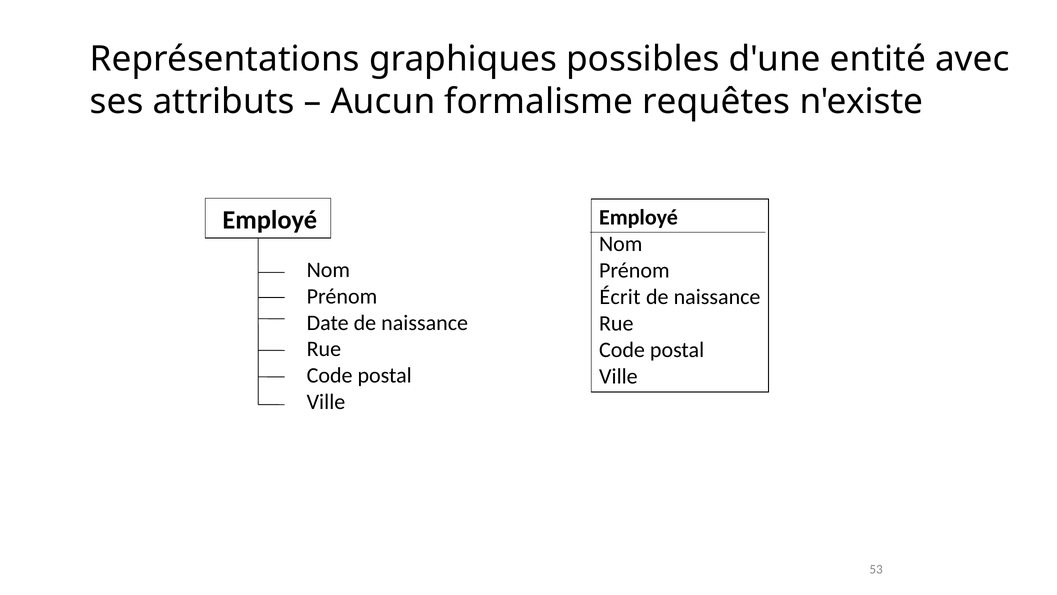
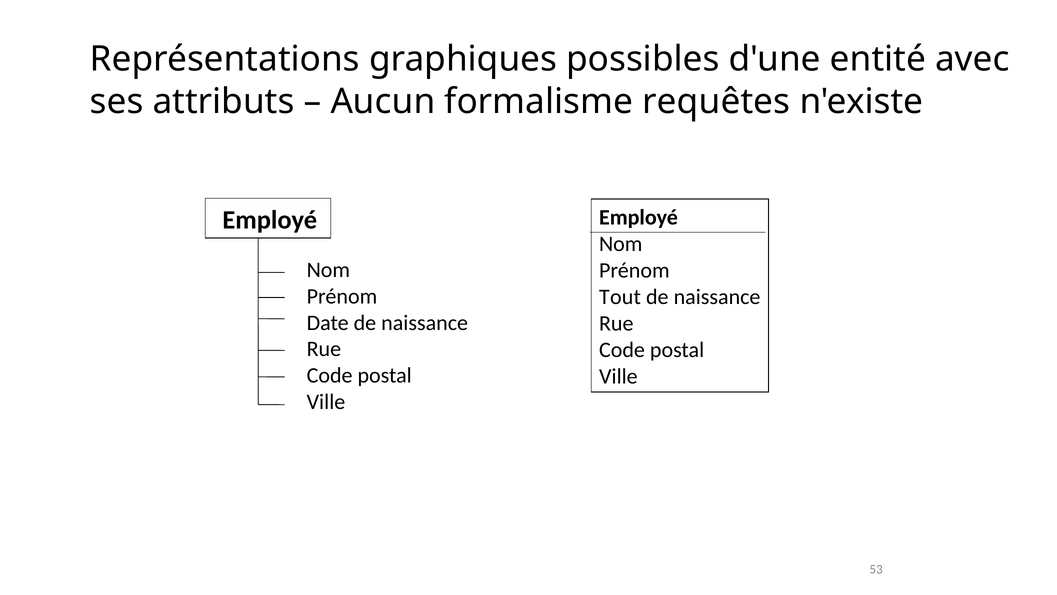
Écrit: Écrit -> Tout (620, 297)
